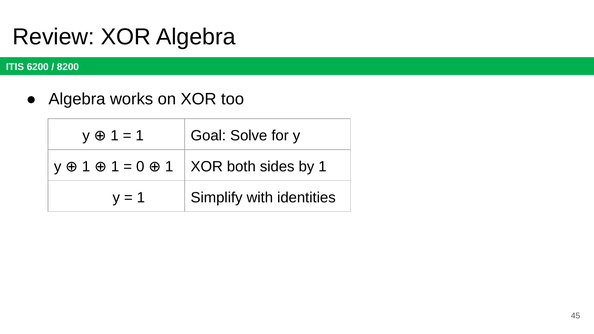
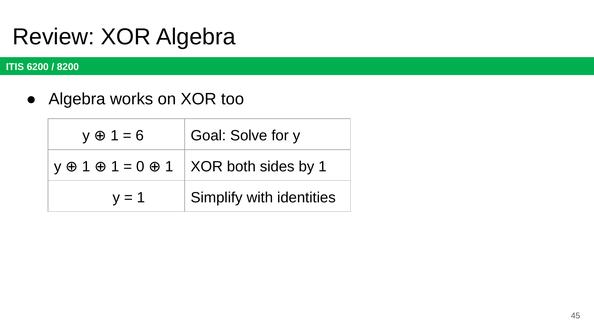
1: 1 -> 6 (140, 136)
